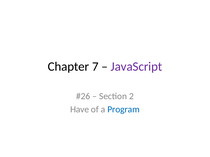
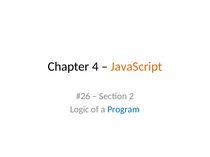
7: 7 -> 4 (95, 67)
JavaScript colour: purple -> orange (136, 67)
Have: Have -> Logic (80, 110)
